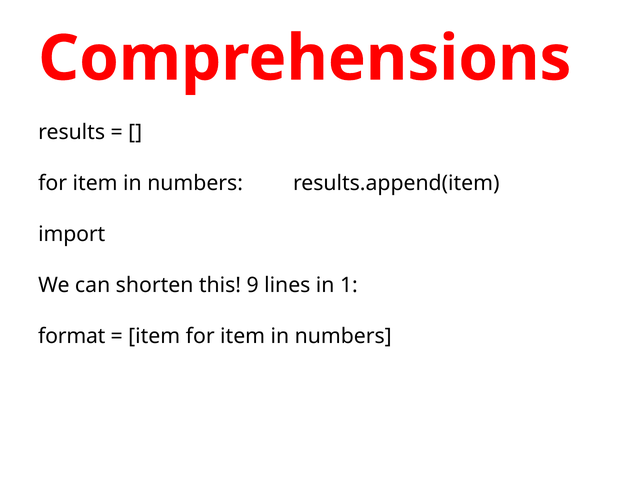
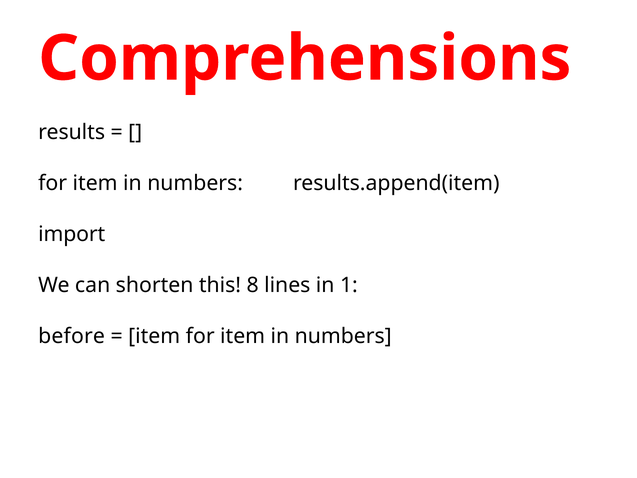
9: 9 -> 8 (253, 285)
format: format -> before (72, 336)
